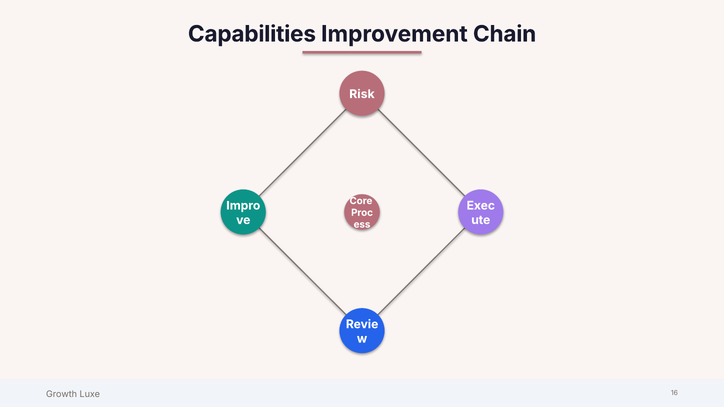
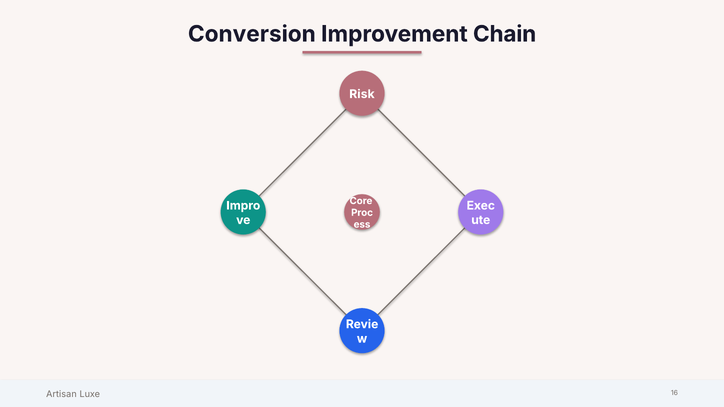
Capabilities: Capabilities -> Conversion (252, 34)
Growth: Growth -> Artisan (61, 395)
